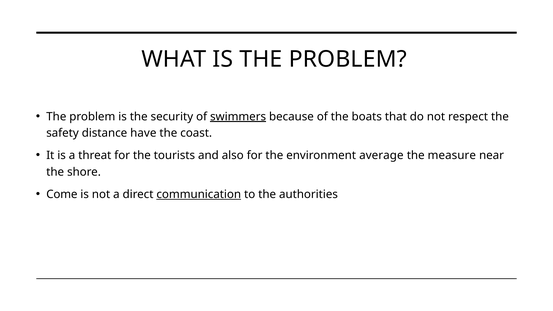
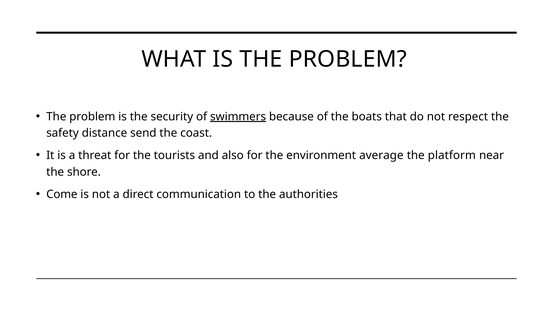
have: have -> send (143, 133)
measure: measure -> platform (452, 156)
communication underline: present -> none (199, 194)
